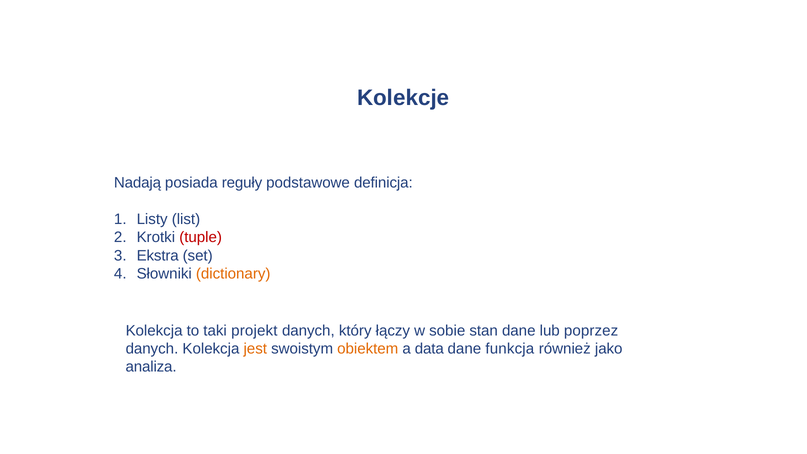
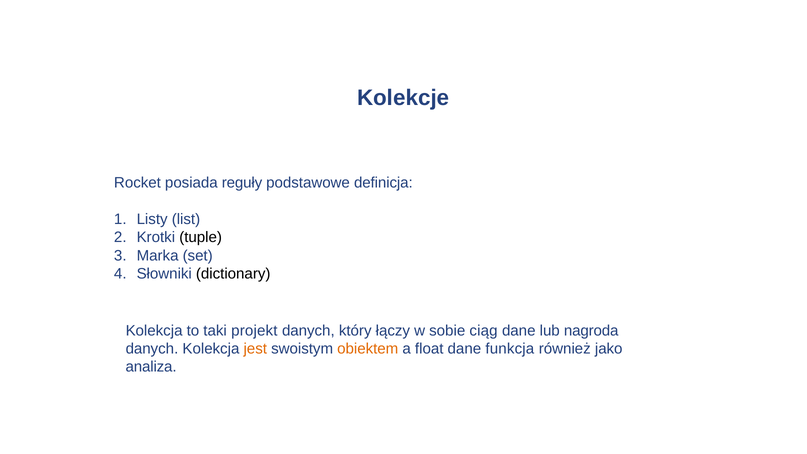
Nadają: Nadają -> Rocket (137, 183)
tuple colour: red -> black (201, 237)
Ekstra: Ekstra -> Marka (158, 256)
dictionary colour: orange -> black (233, 274)
stan: stan -> ciąg (484, 331)
poprzez: poprzez -> nagroda (591, 331)
data: data -> float (429, 349)
